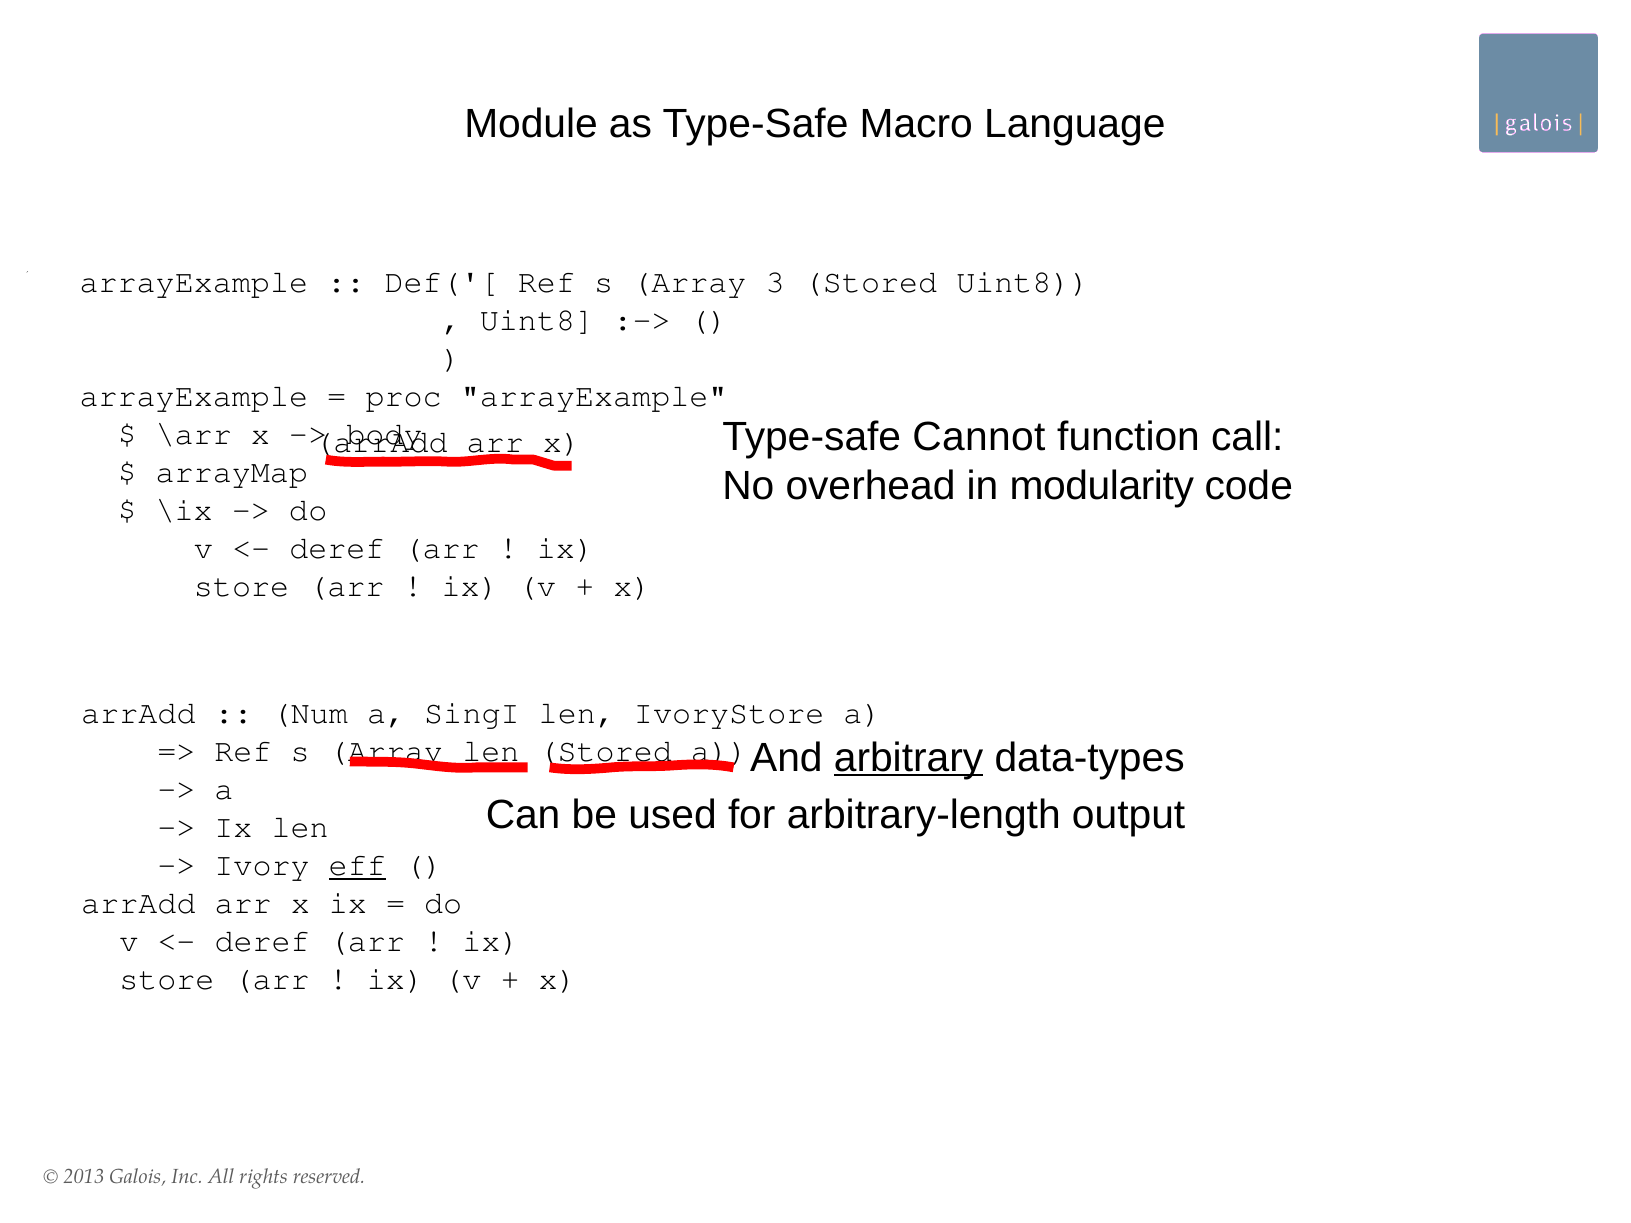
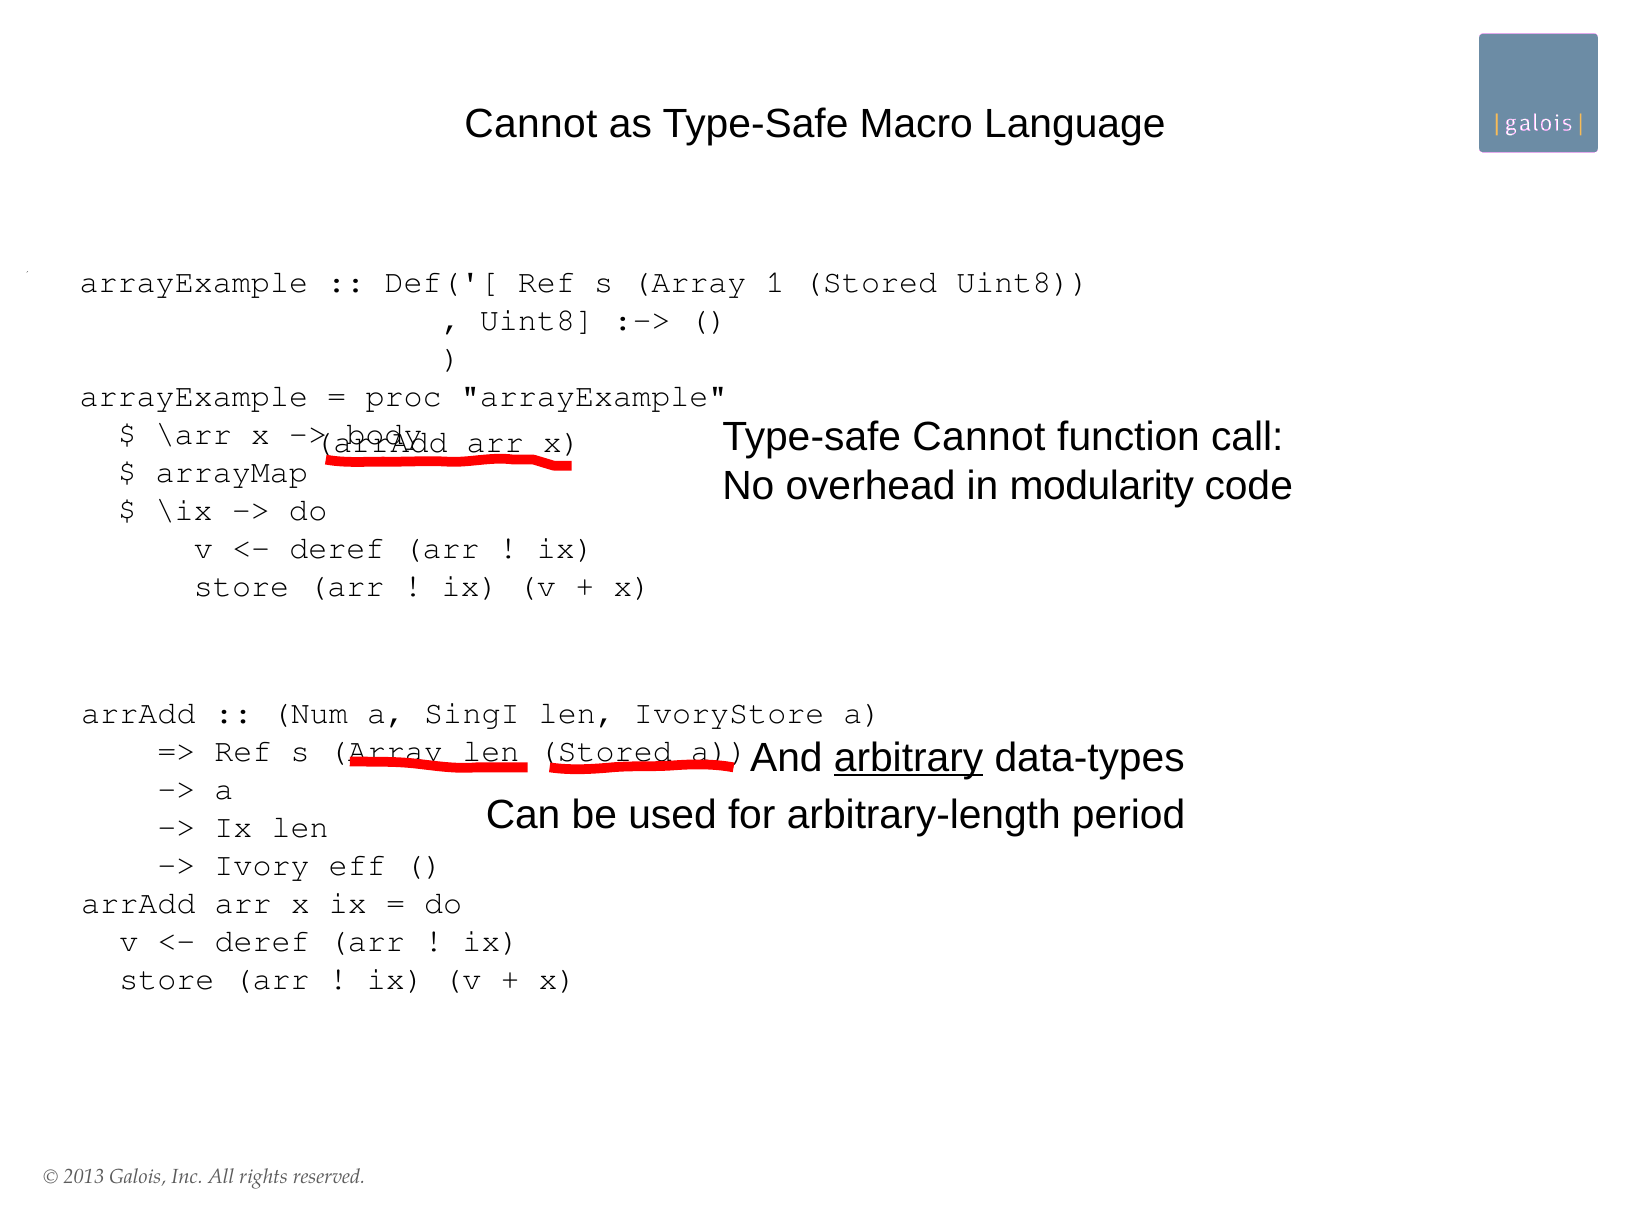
Module: Module -> Cannot (531, 124)
3: 3 -> 1 (775, 282)
output: output -> period (1129, 815)
eff underline: present -> none (357, 865)
